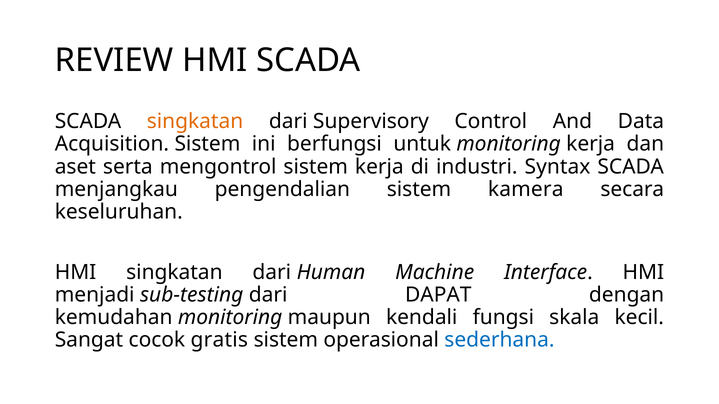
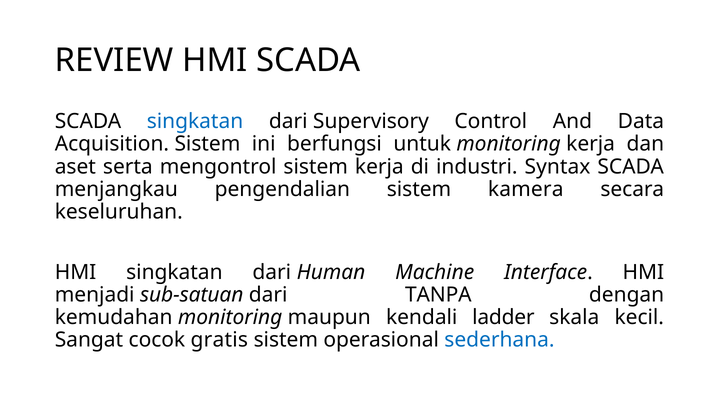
singkatan colour: orange -> blue (195, 122)
sub-testing: sub-testing -> sub-satuan (192, 295)
DAPAT: DAPAT -> TANPA (438, 295)
fungsi: fungsi -> ladder (503, 318)
